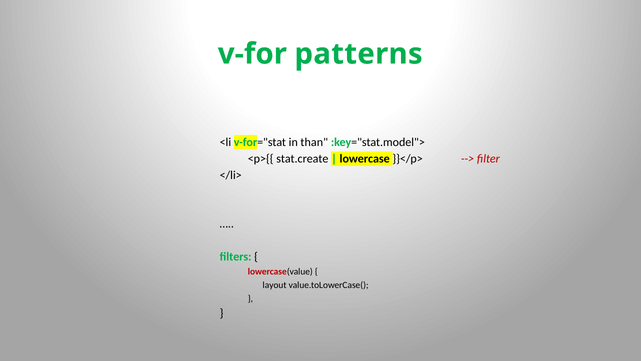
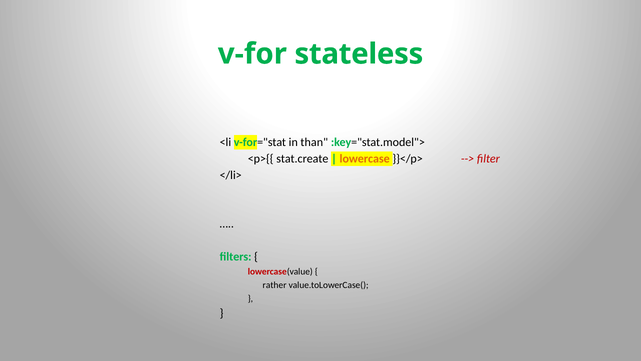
patterns: patterns -> stateless (359, 54)
lowercase colour: black -> orange (365, 159)
layout: layout -> rather (275, 285)
